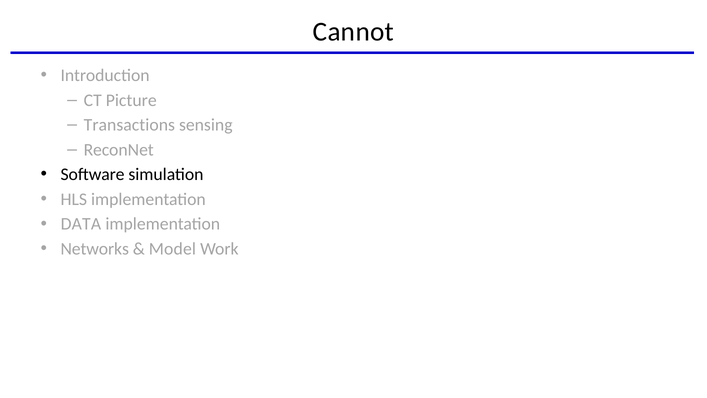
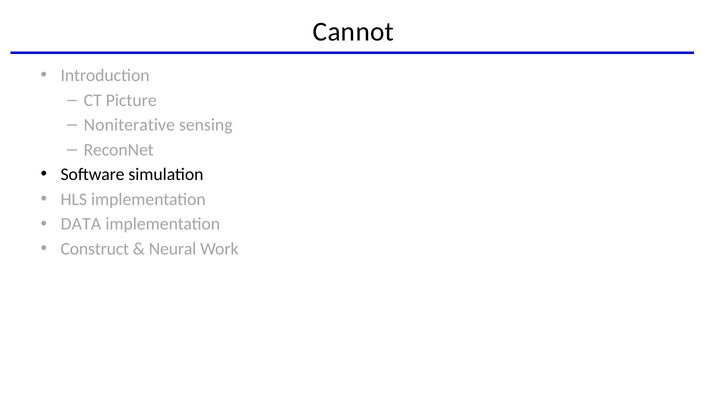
Transactions: Transactions -> Noniterative (129, 125)
Networks: Networks -> Construct (95, 249)
Model: Model -> Neural (173, 249)
